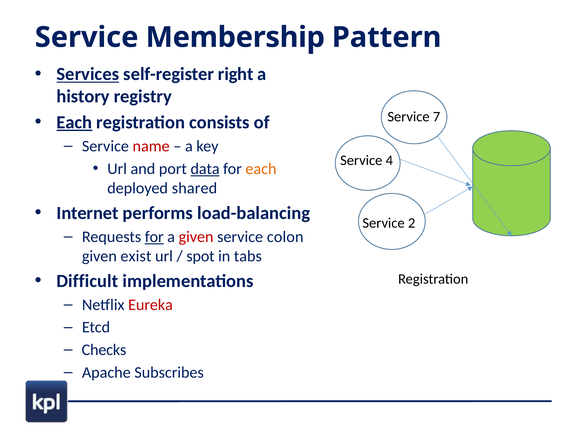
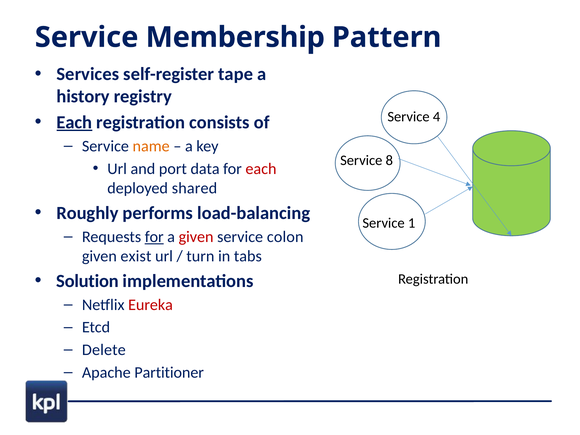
Services underline: present -> none (88, 74)
right: right -> tape (236, 74)
7: 7 -> 4 (437, 117)
name colour: red -> orange (151, 146)
4: 4 -> 8 (389, 160)
data underline: present -> none (205, 169)
each colour: orange -> red (261, 169)
Internet: Internet -> Roughly (88, 213)
2: 2 -> 1 (412, 223)
spot: spot -> turn (200, 256)
Difficult: Difficult -> Solution (88, 281)
Checks: Checks -> Delete (104, 350)
Subscribes: Subscribes -> Partitioner (169, 372)
